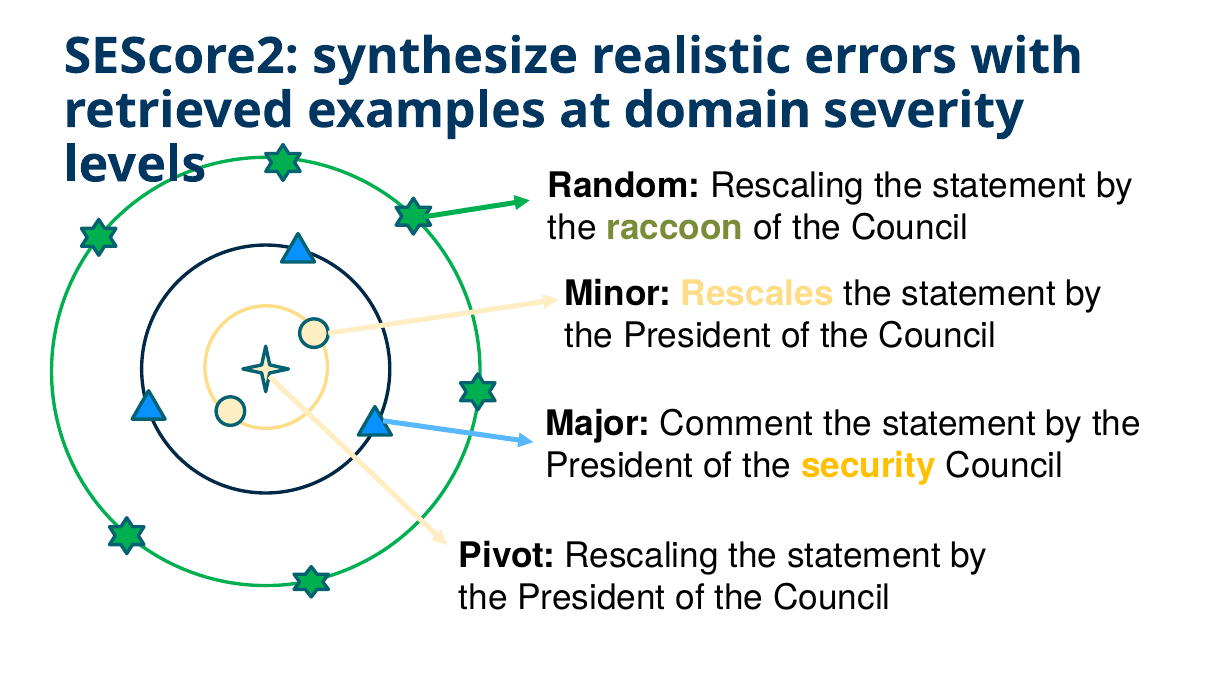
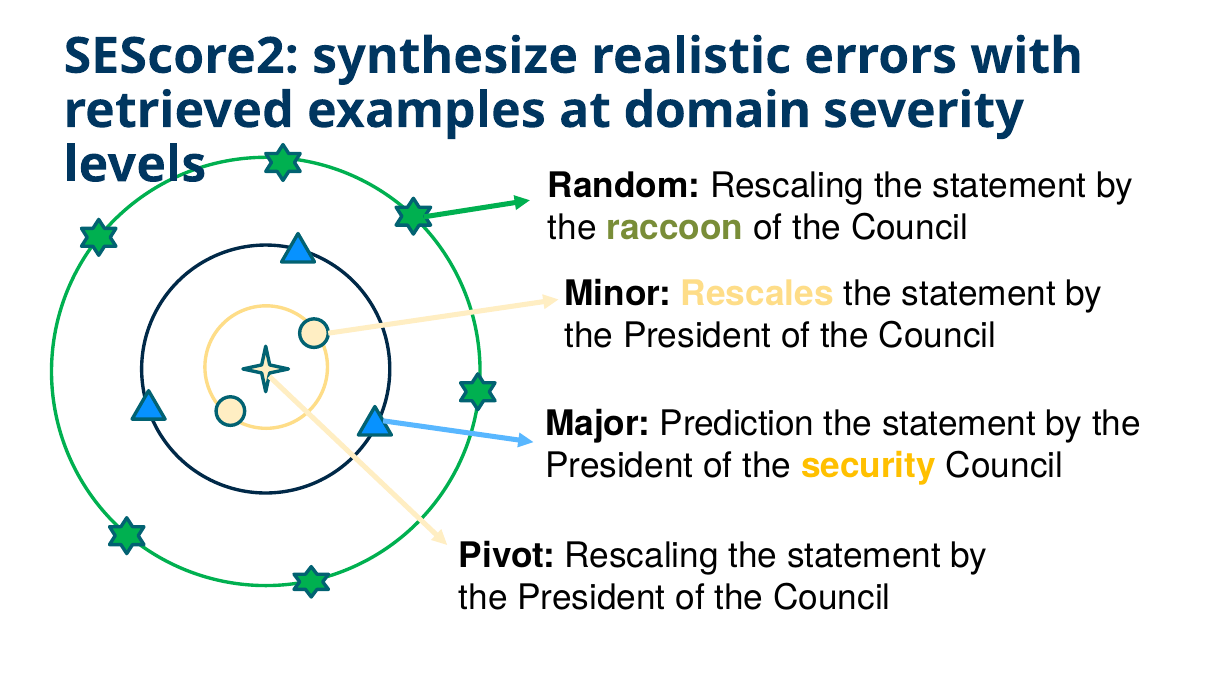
Comment: Comment -> Prediction (737, 424)
